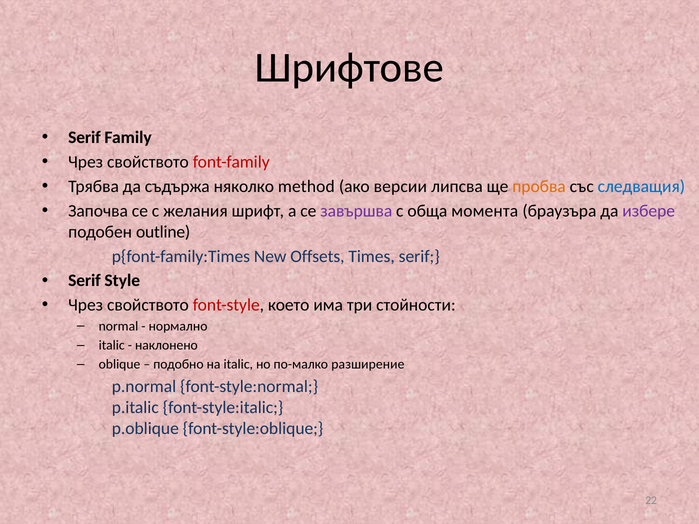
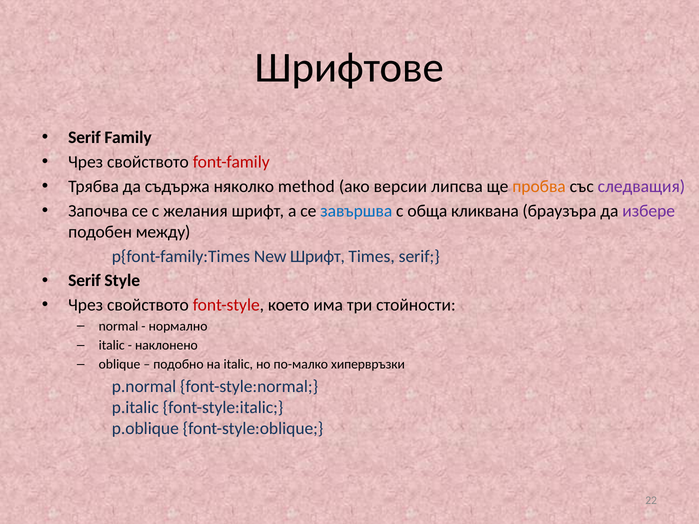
следващия colour: blue -> purple (641, 186)
завършва colour: purple -> blue (356, 211)
момента: момента -> кликвана (485, 211)
outline: outline -> между (163, 232)
New Offsets: Offsets -> Шрифт (317, 256)
разширение: разширение -> хипервръзки (368, 364)
